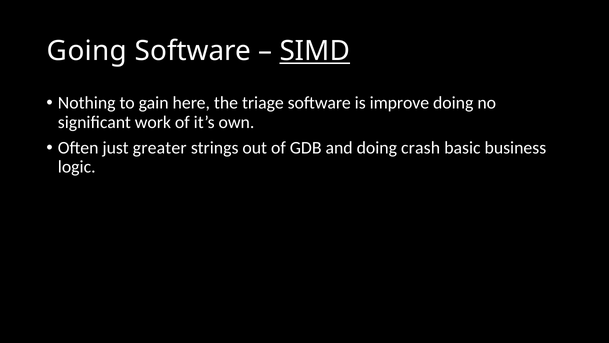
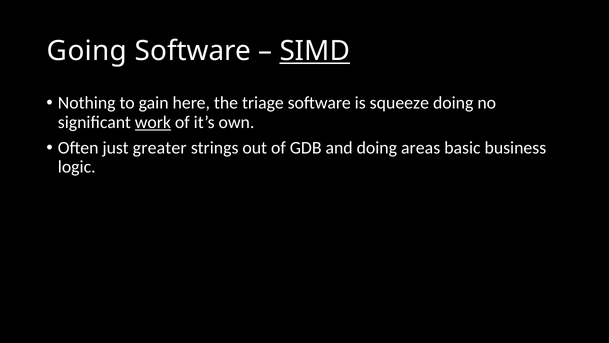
improve: improve -> squeeze (399, 103)
work underline: none -> present (153, 122)
crash: crash -> areas (421, 148)
